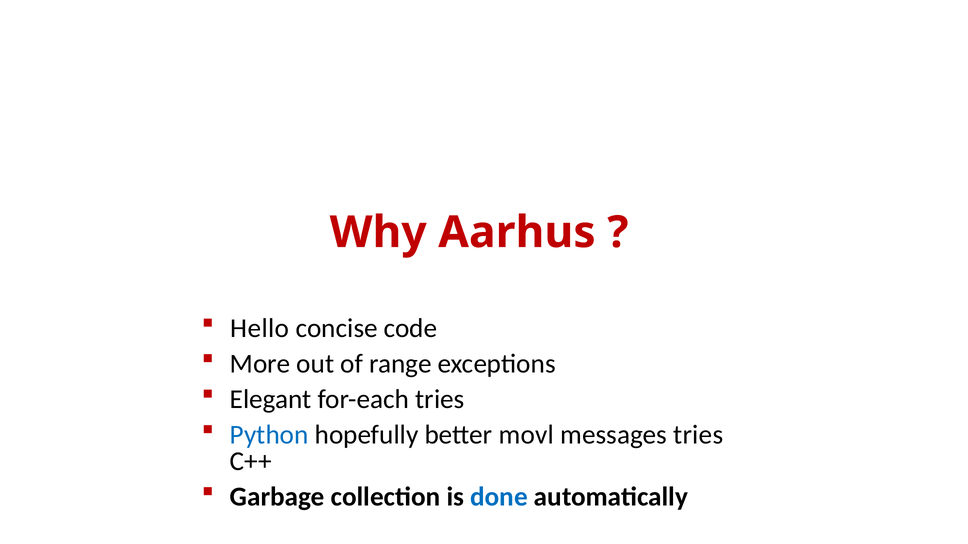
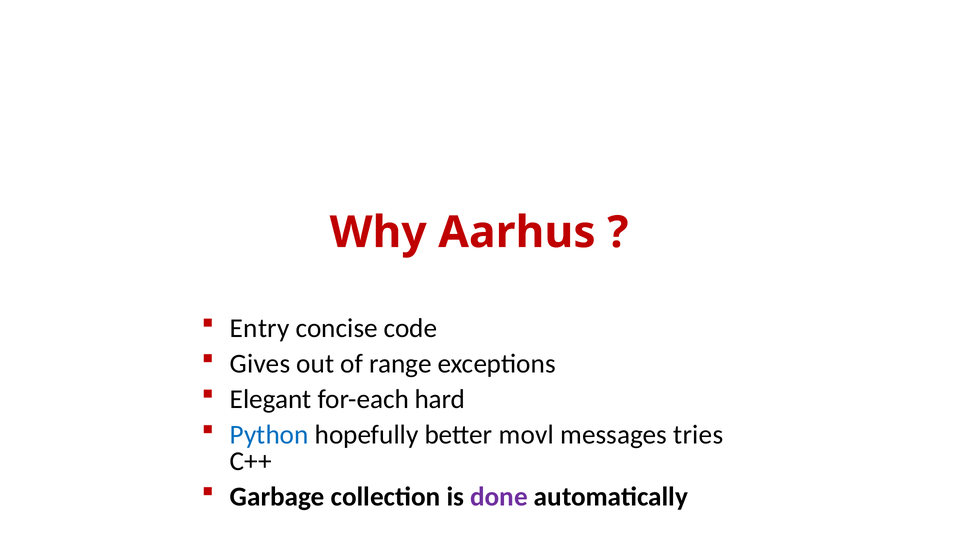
Hello: Hello -> Entry (260, 329)
More: More -> Gives (260, 364)
for-each tries: tries -> hard (440, 400)
done colour: blue -> purple (499, 497)
